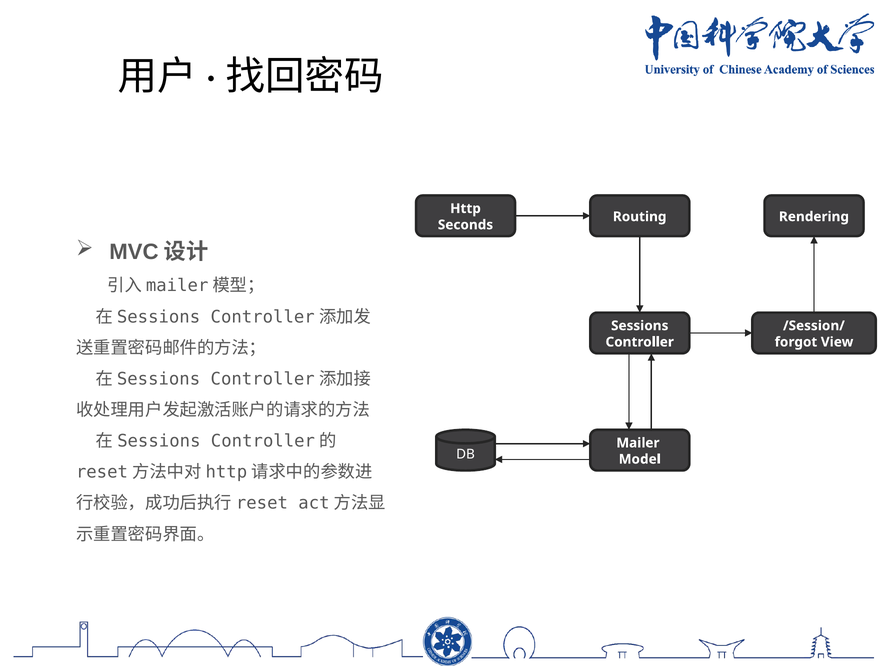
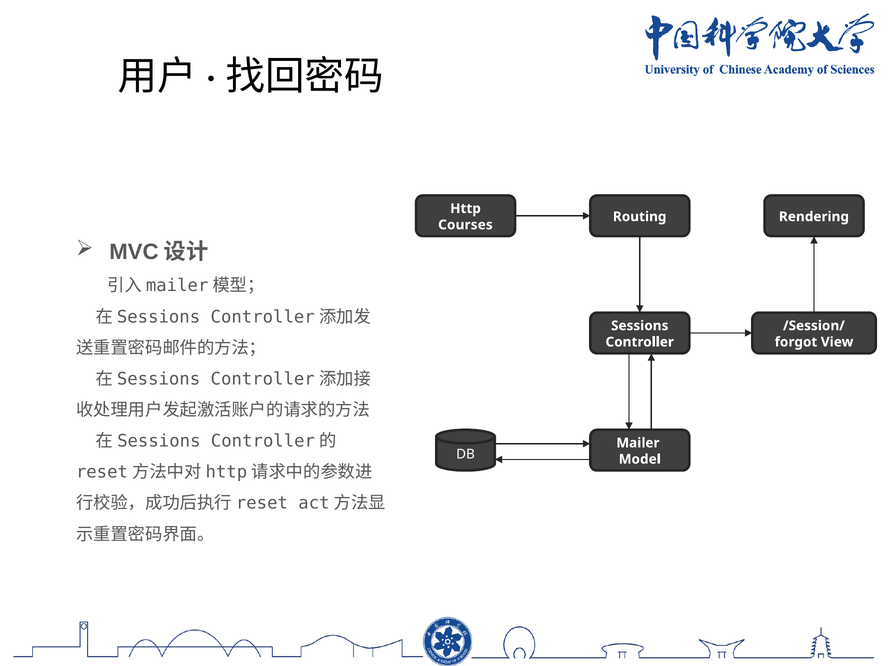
Seconds: Seconds -> Courses (465, 225)
